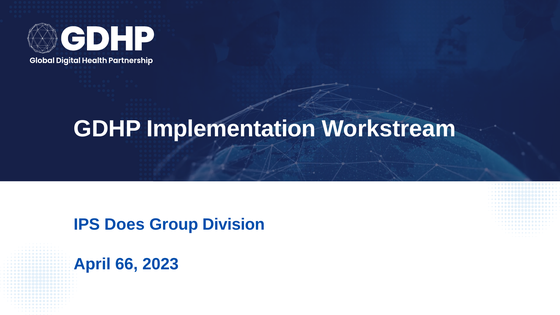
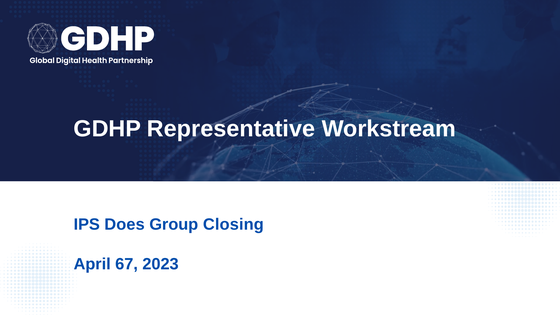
Implementation: Implementation -> Representative (231, 129)
Division: Division -> Closing (233, 224)
66: 66 -> 67 (127, 264)
